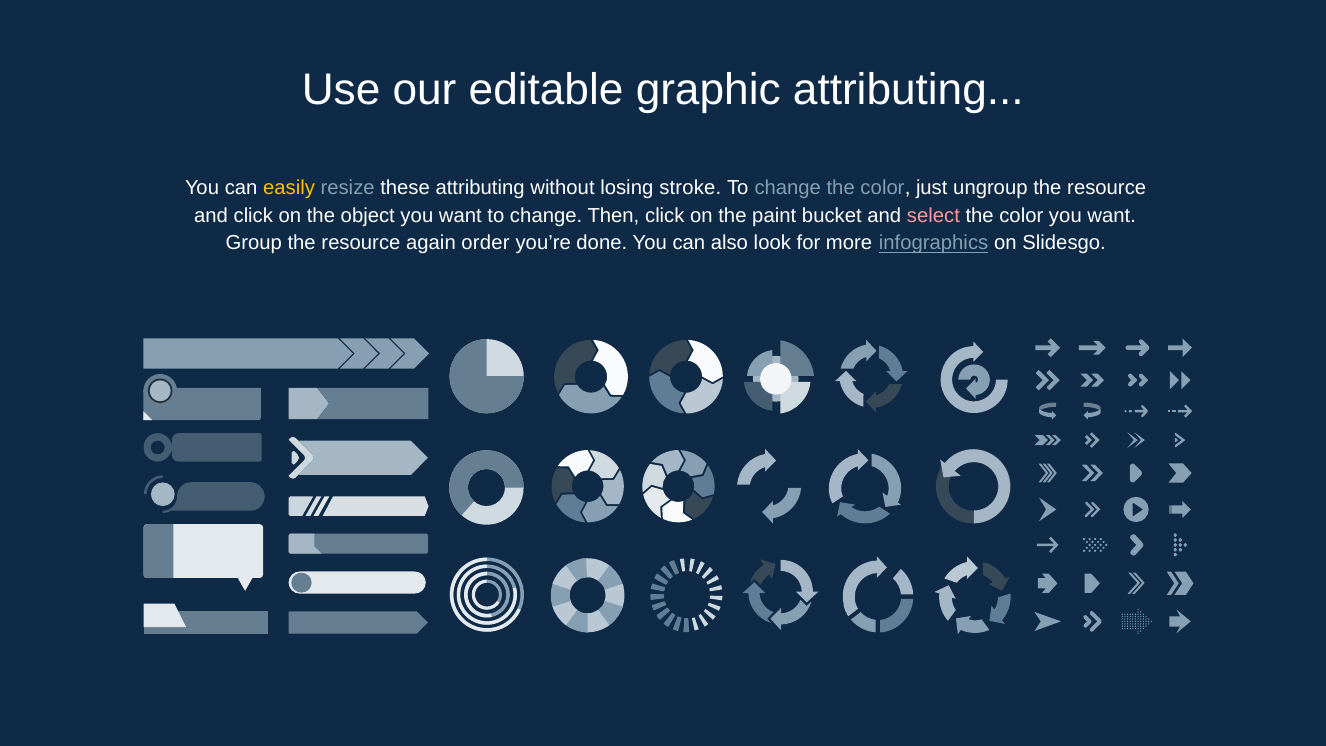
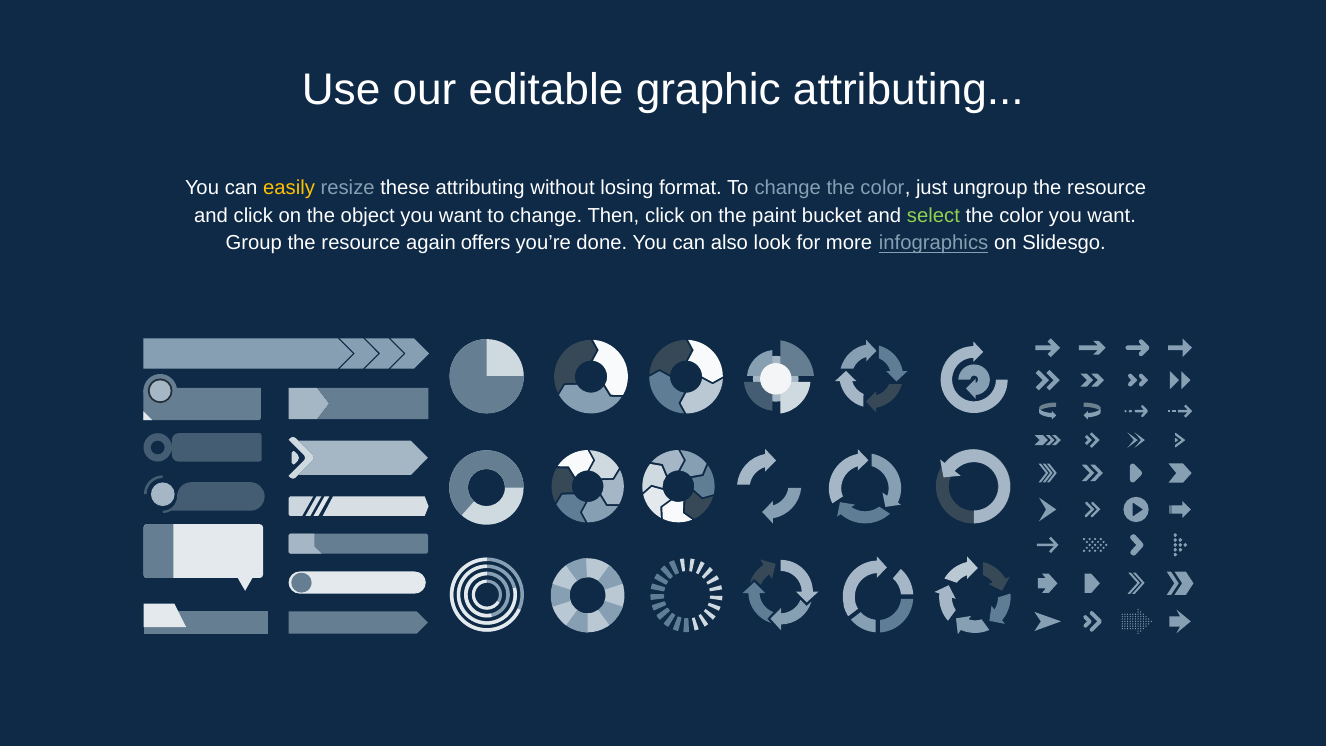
stroke: stroke -> format (690, 187)
select colour: pink -> light green (933, 215)
order: order -> offers (486, 243)
